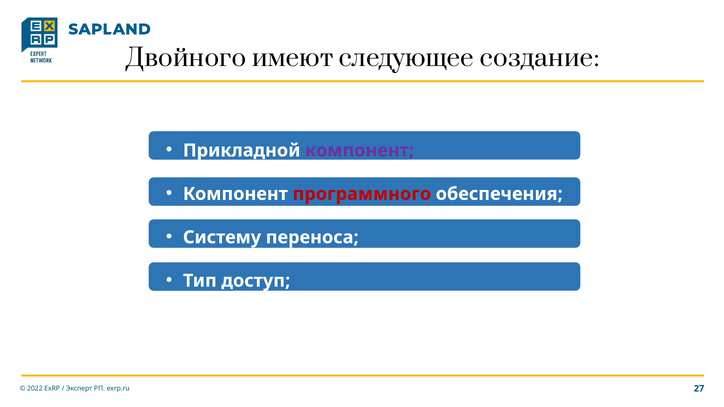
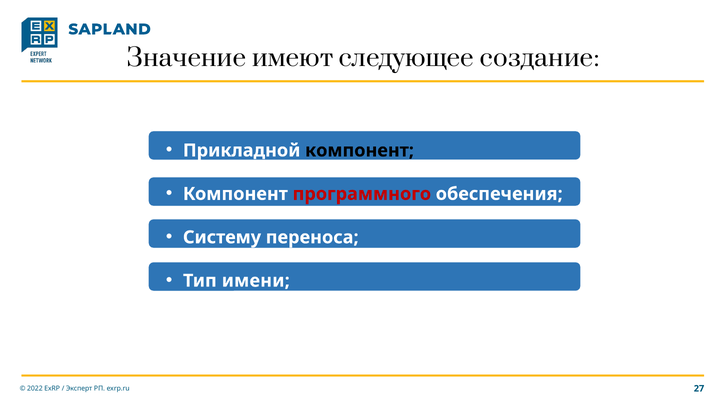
Двойного: Двойного -> Значение (186, 58)
компонент colour: purple -> black (360, 151)
доступ: доступ -> имени (256, 281)
